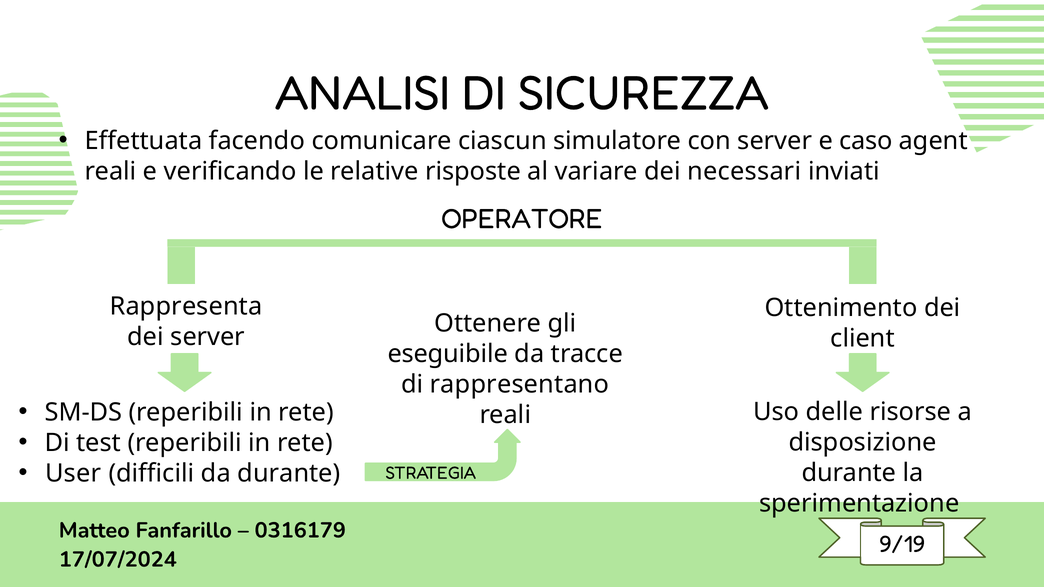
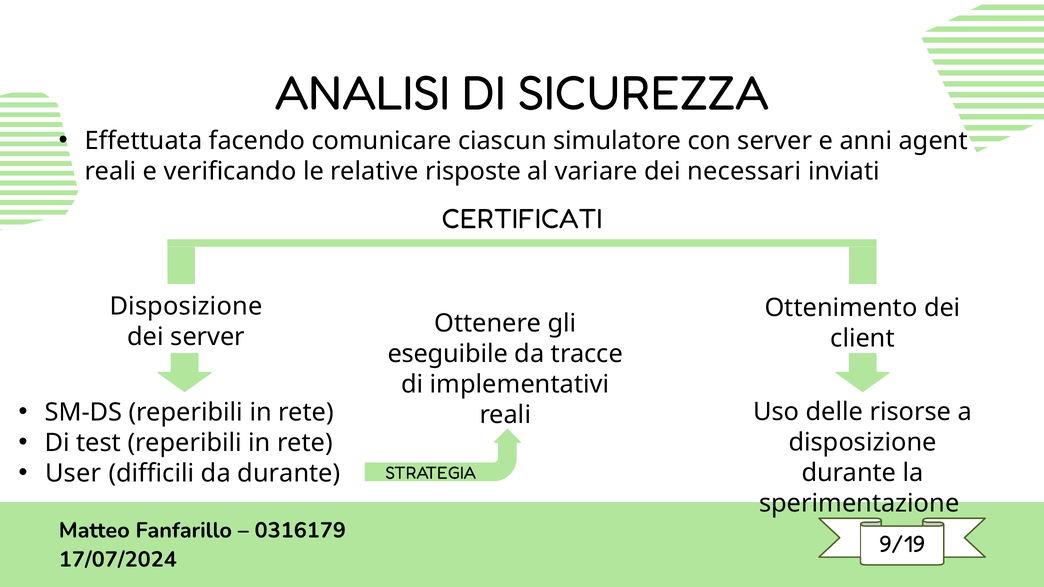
caso: caso -> anni (866, 141)
OPERATORE: OPERATORE -> CERTIFICATI (522, 219)
Rappresenta: Rappresenta -> Disposizione (186, 306)
rappresentano: rappresentano -> implementativi (520, 385)
